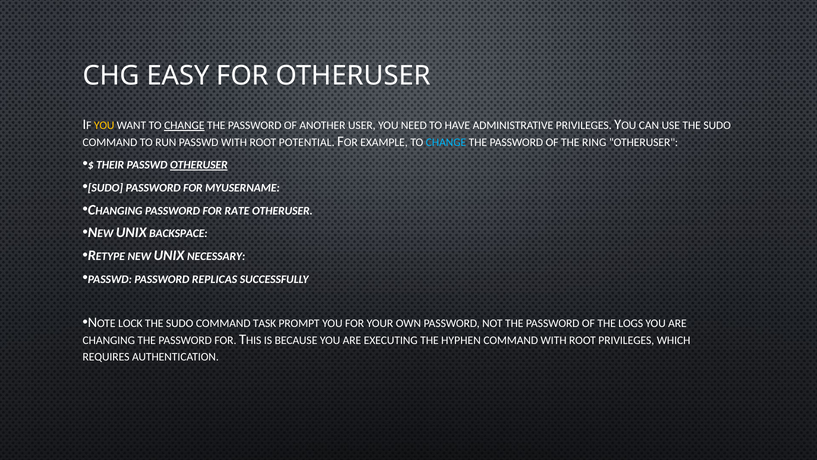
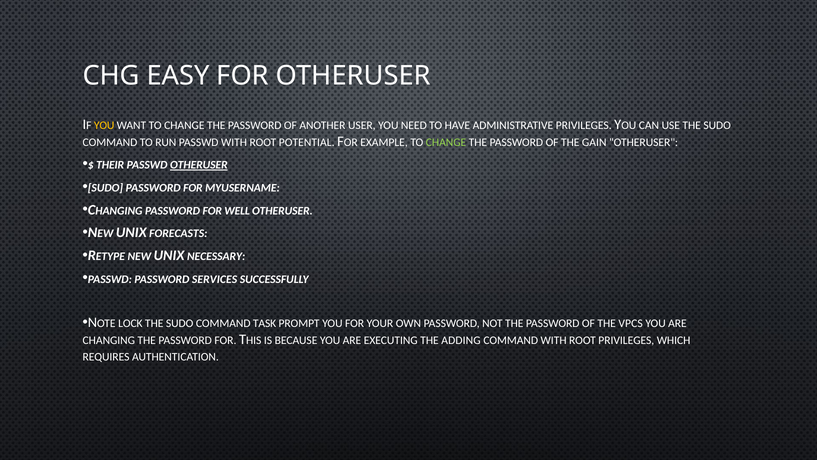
CHANGE underline: present -> none (184, 125)
CHANGE colour: light blue -> light green (446, 142)
RING: RING -> GAIN (594, 142)
RATE: RATE -> WELL (237, 211)
BACKSPACE: BACKSPACE -> FORECASTS (178, 233)
REPLICAS: REPLICAS -> SERVICES (215, 279)
LOGS: LOGS -> VPCS (631, 323)
HYPHEN: HYPHEN -> ADDING (461, 340)
